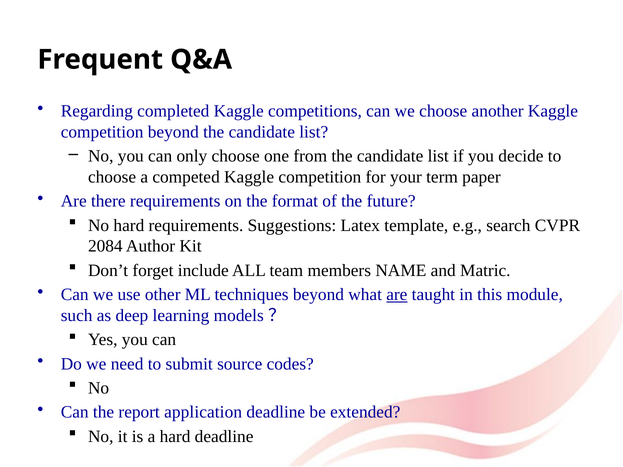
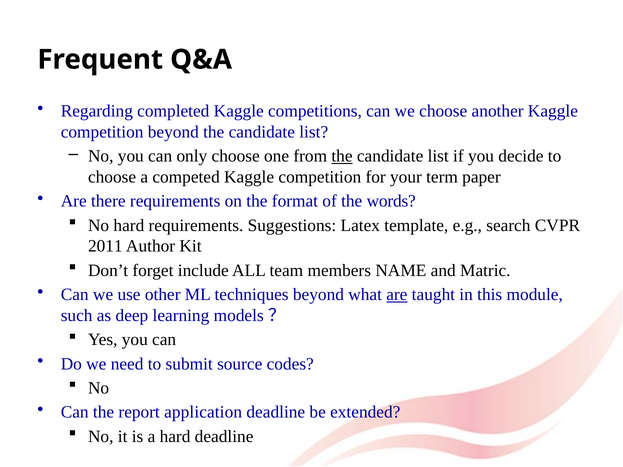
the underline: none -> present (342, 156)
future: future -> words (391, 201)
2084: 2084 -> 2011 (105, 246)
